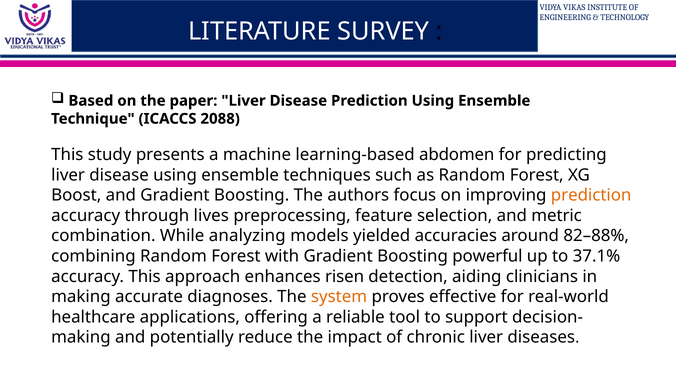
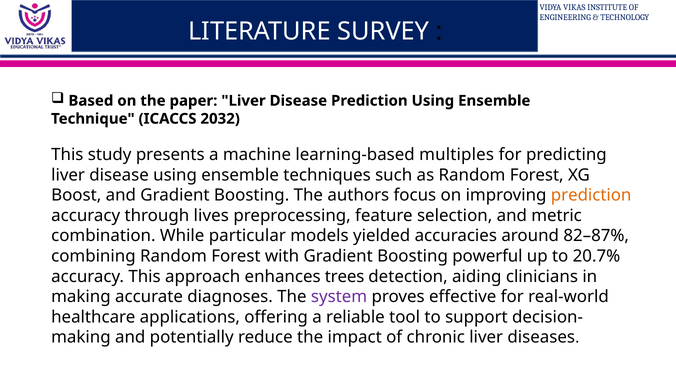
2088: 2088 -> 2032 (220, 119)
abdomen: abdomen -> multiples (457, 155)
analyzing: analyzing -> particular (247, 236)
82–88%: 82–88% -> 82–87% (596, 236)
37.1%: 37.1% -> 20.7% (596, 256)
risen: risen -> trees (345, 277)
system colour: orange -> purple (339, 297)
